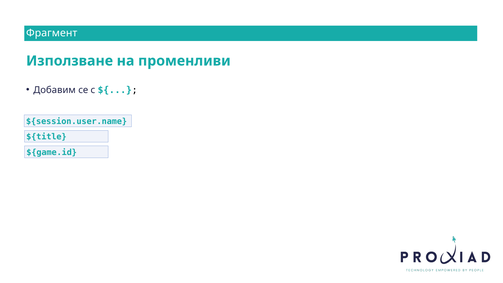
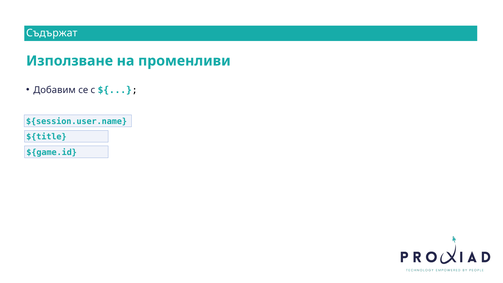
Фрагмент: Фрагмент -> Съдържат (52, 33)
